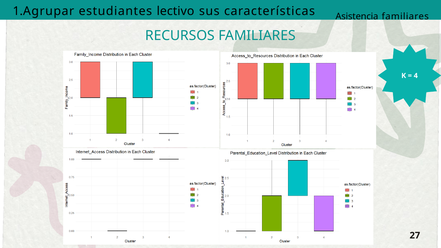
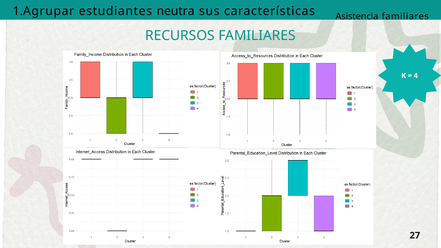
lectivo: lectivo -> neutra (176, 11)
